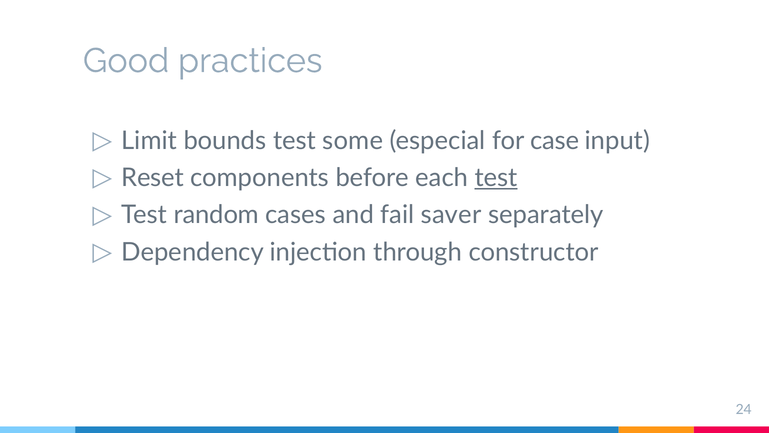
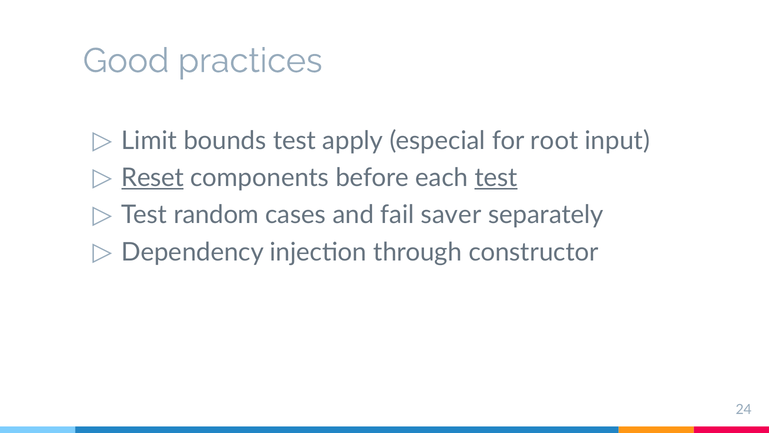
some: some -> apply (353, 140)
case: case -> root (555, 140)
Reset underline: none -> present (153, 178)
